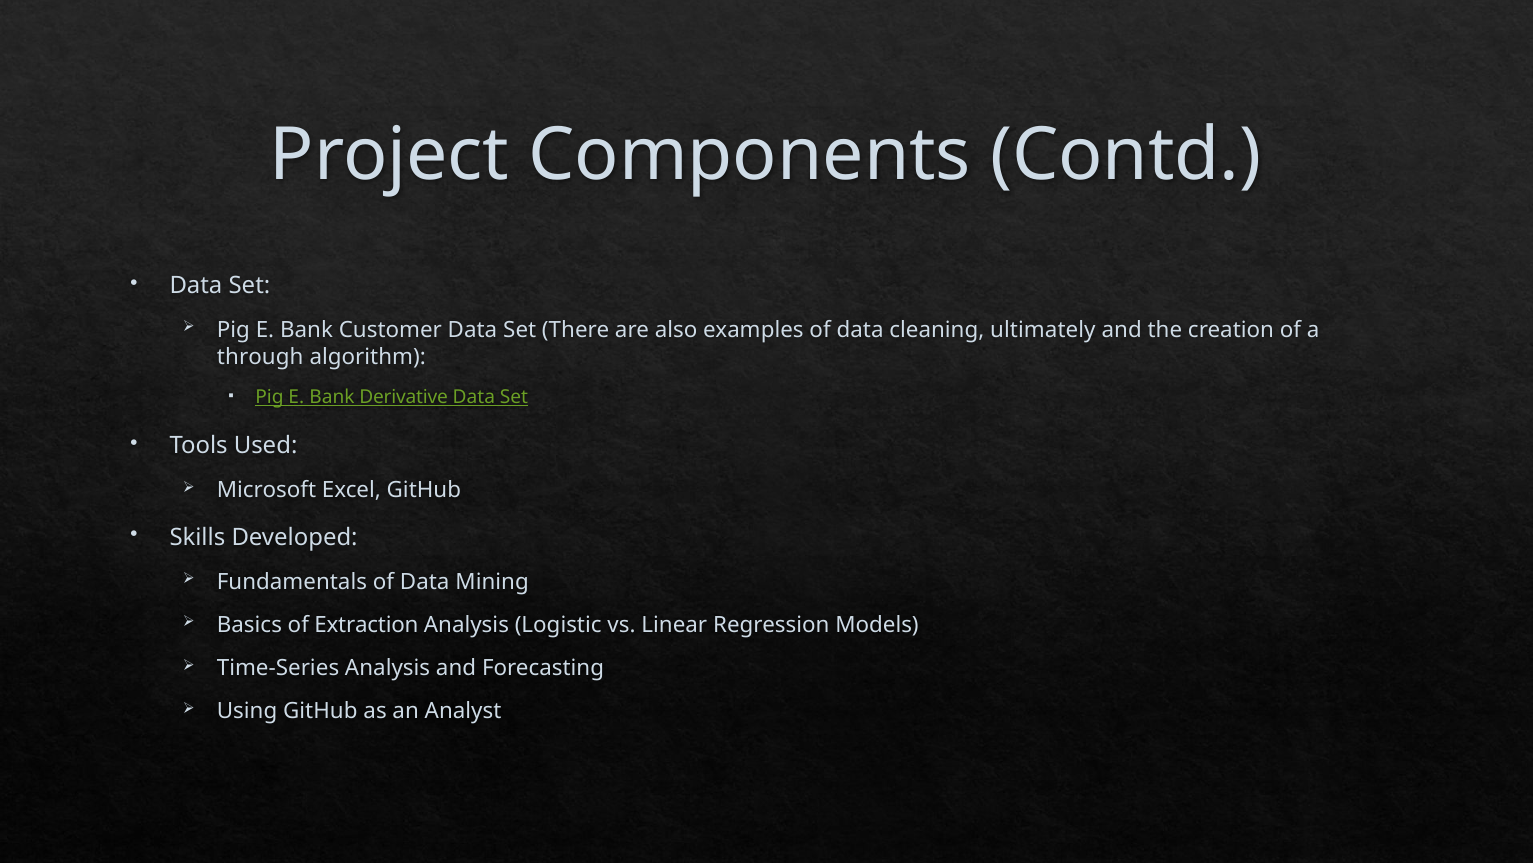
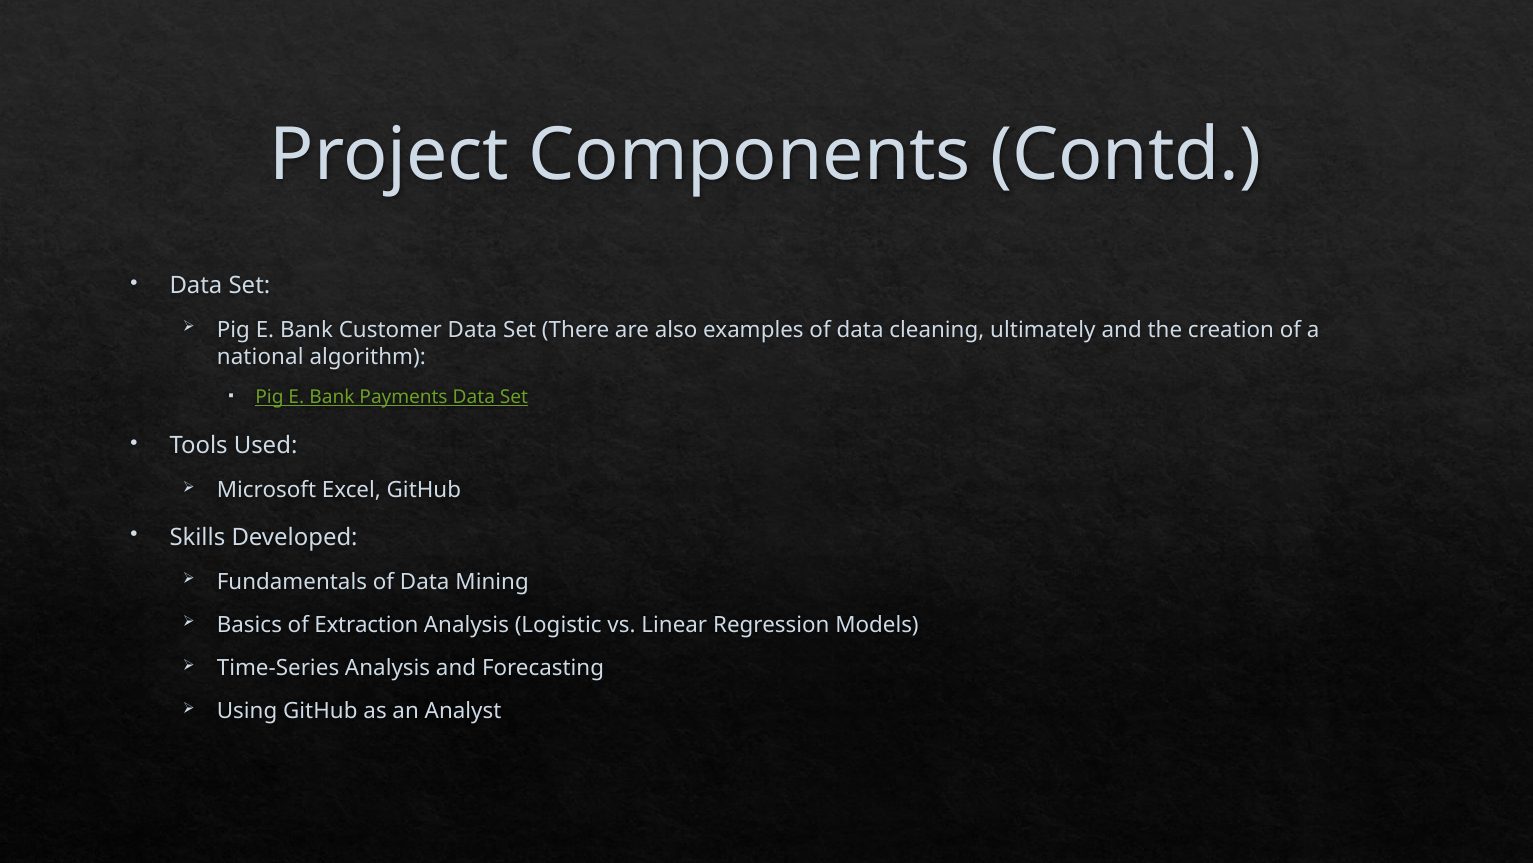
through: through -> national (260, 357)
Derivative: Derivative -> Payments (404, 397)
